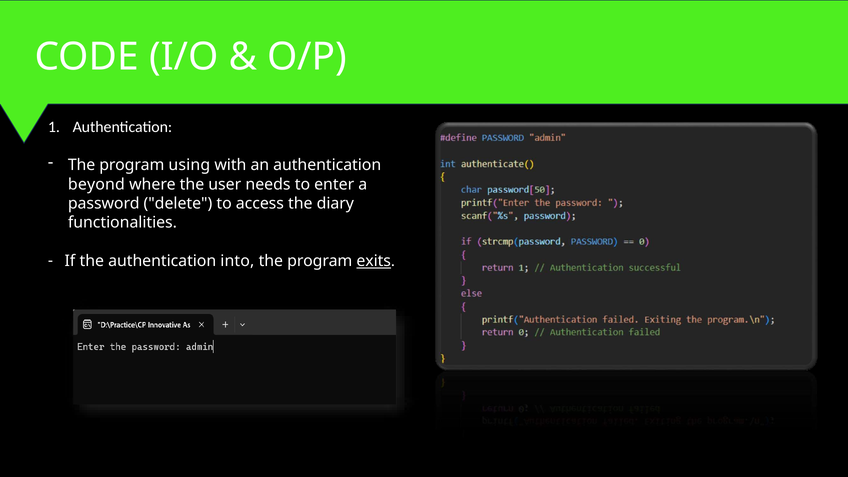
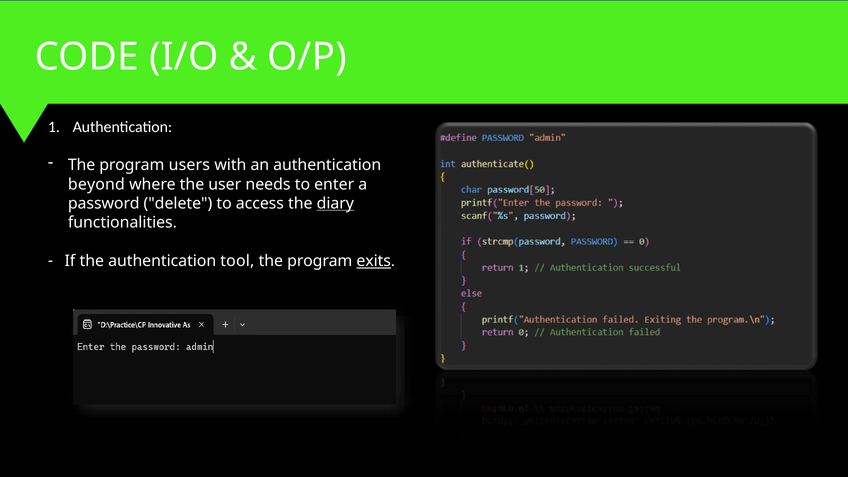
using: using -> users (189, 165)
diary underline: none -> present (335, 203)
into: into -> tool (237, 261)
